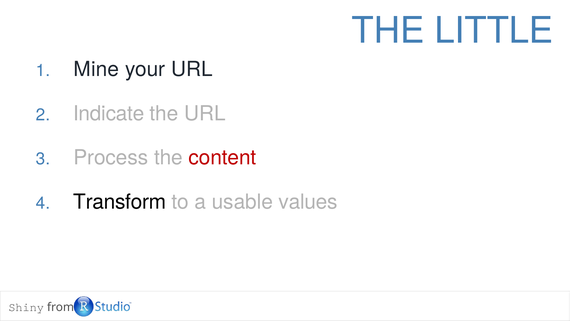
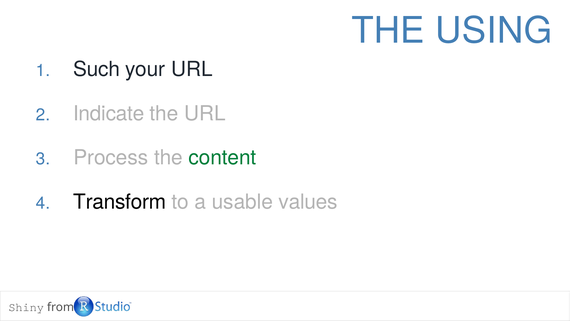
LITTLE: LITTLE -> USING (494, 31)
Mine: Mine -> Such (97, 69)
content colour: red -> green (222, 158)
